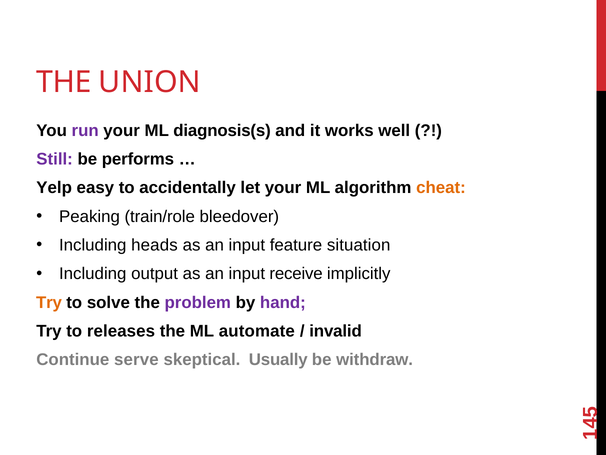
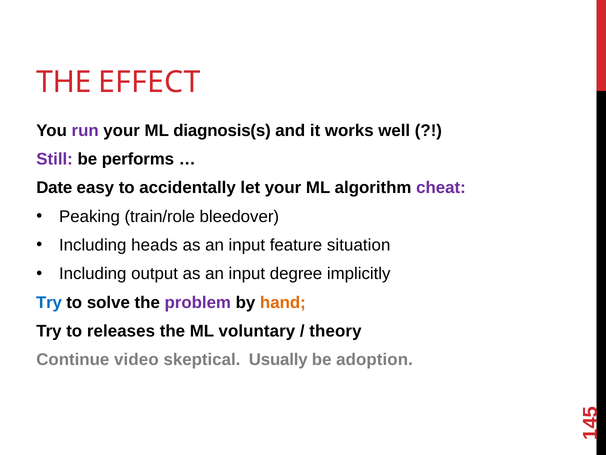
UNION: UNION -> EFFECT (150, 82)
Yelp: Yelp -> Date (54, 188)
cheat colour: orange -> purple (441, 188)
receive: receive -> degree (296, 274)
Try colour: orange -> blue (49, 302)
hand colour: purple -> orange (283, 302)
automate: automate -> voluntary (257, 331)
invalid: invalid -> theory (335, 331)
serve: serve -> video (136, 359)
withdraw: withdraw -> adoption (374, 359)
